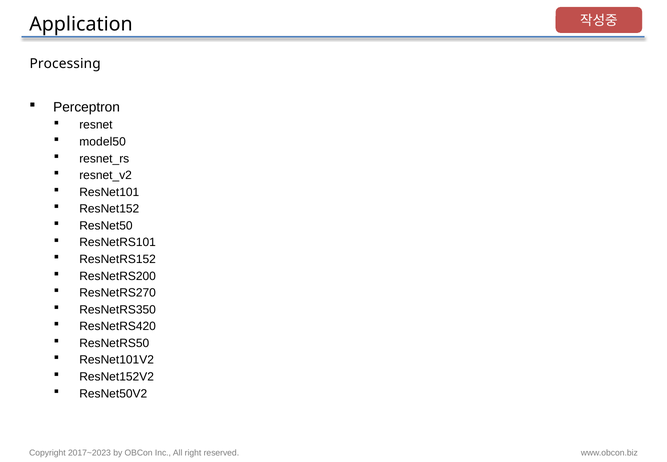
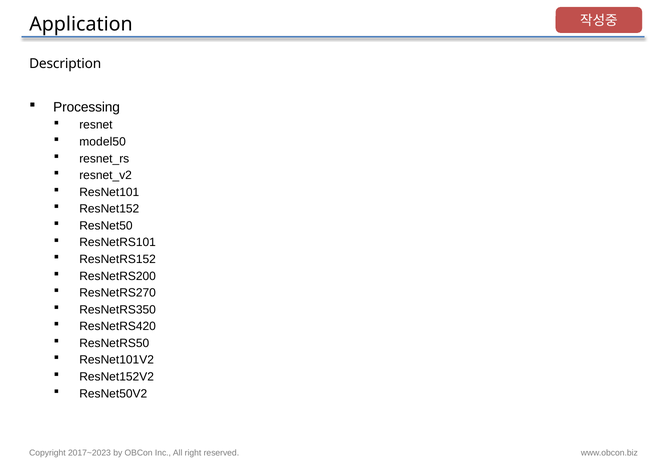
Processing: Processing -> Description (65, 64)
Perceptron: Perceptron -> Processing (87, 107)
